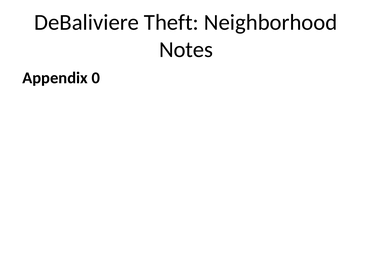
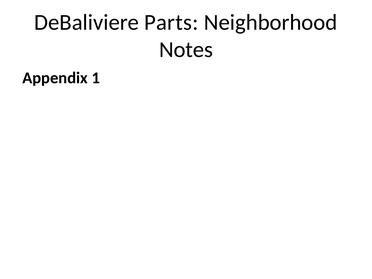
Theft: Theft -> Parts (171, 22)
0: 0 -> 1 (96, 78)
